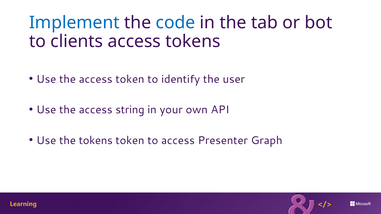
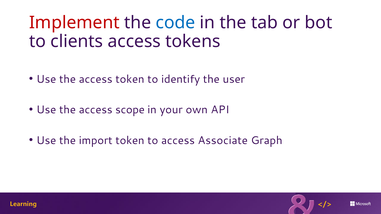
Implement colour: blue -> red (74, 23)
string: string -> scope (130, 110)
the tokens: tokens -> import (96, 141)
Presenter: Presenter -> Associate (223, 141)
